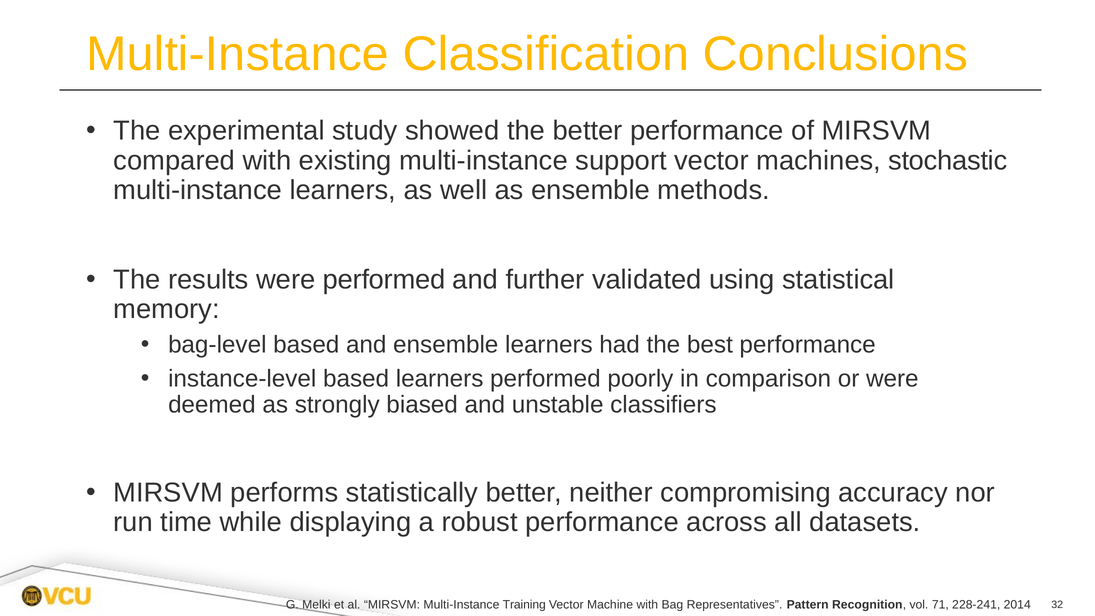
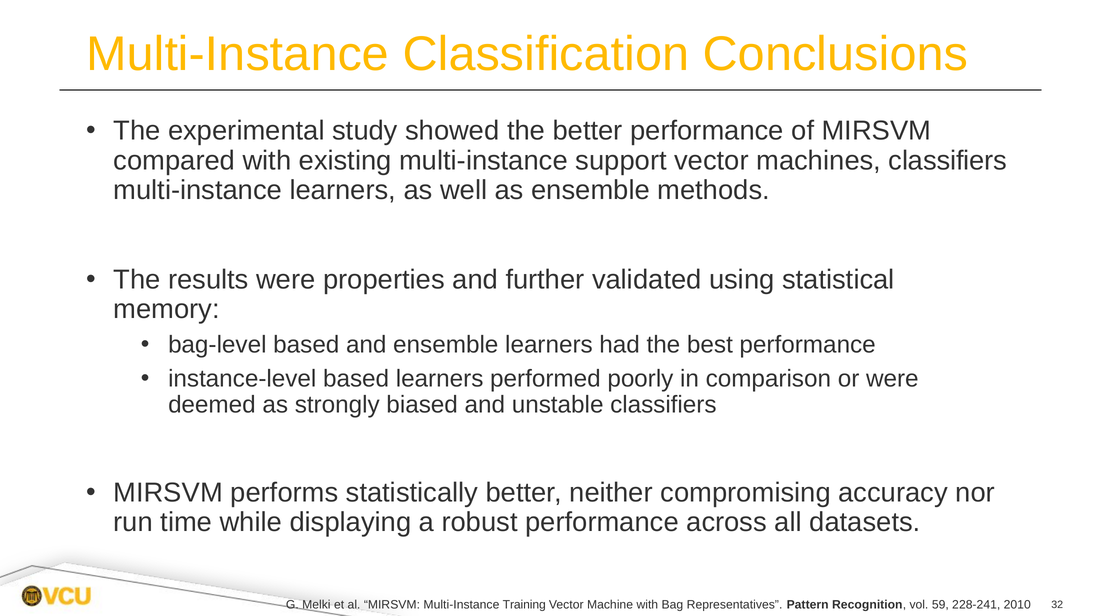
machines stochastic: stochastic -> classifiers (948, 160)
were performed: performed -> properties (384, 280)
71: 71 -> 59 (940, 604)
2014: 2014 -> 2010 (1017, 604)
